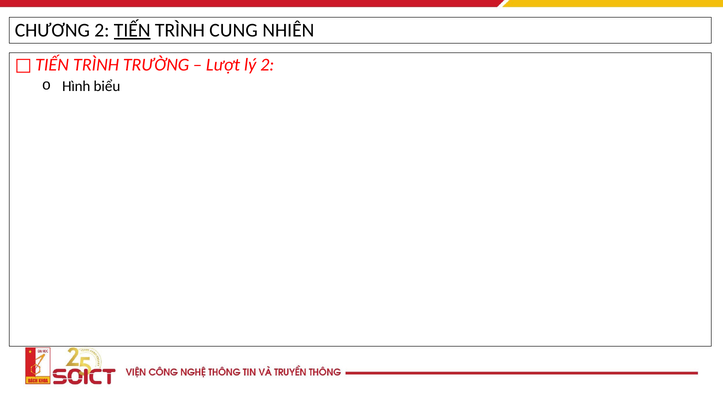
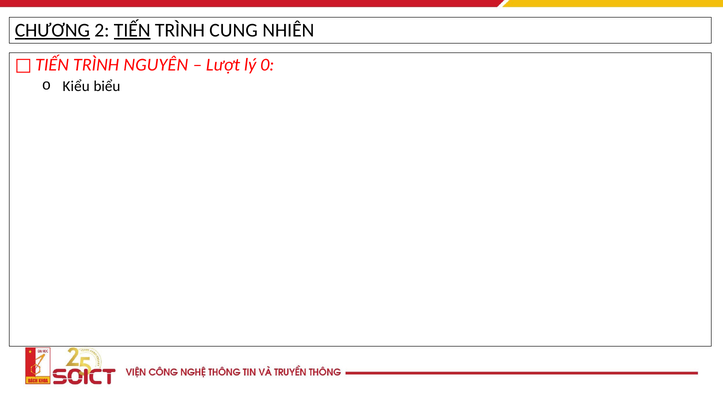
CHƯƠNG underline: none -> present (52, 30)
TRƯỜNG: TRƯỜNG -> NGUYÊN (156, 65)
lý 2: 2 -> 0 (267, 65)
Hình: Hình -> Kiểu (76, 87)
